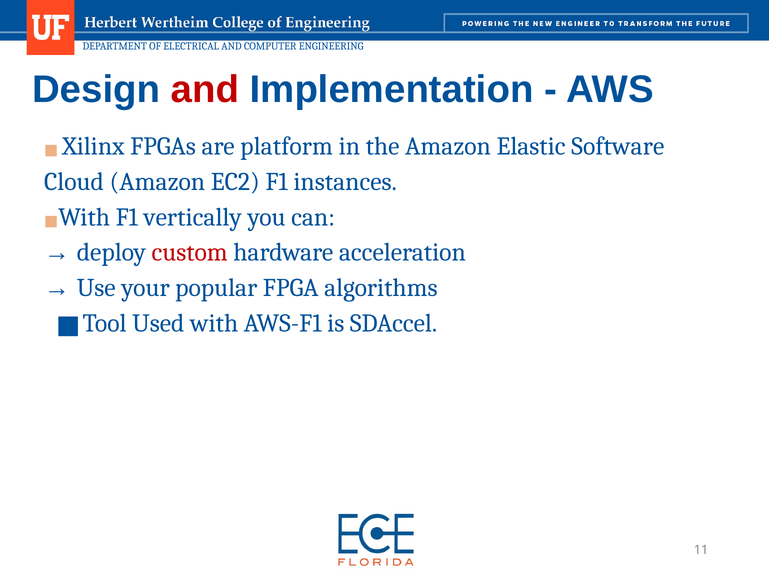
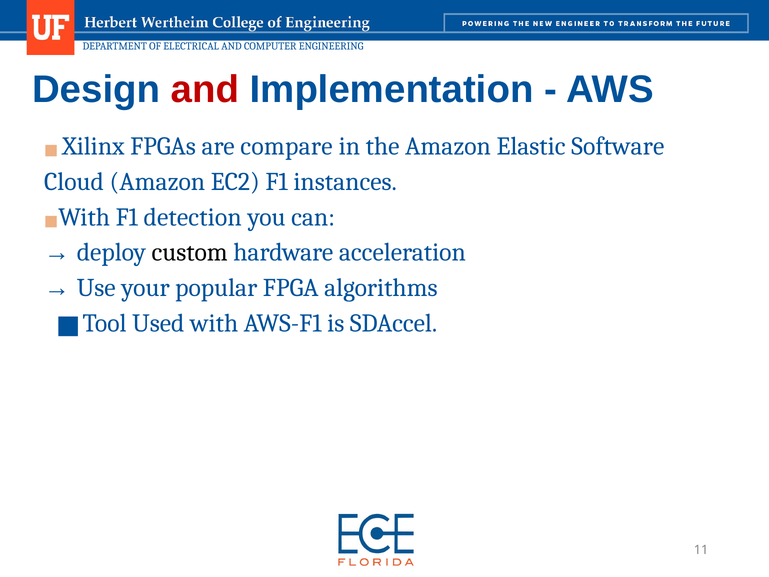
platform: platform -> compare (287, 146)
vertically: vertically -> detection (193, 217)
custom colour: red -> black (190, 252)
